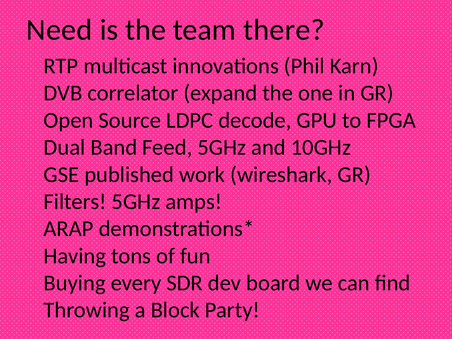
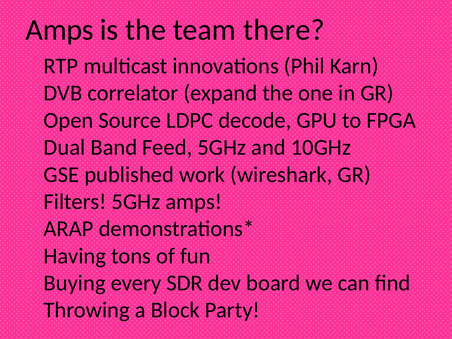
Need: Need -> Amps (60, 30)
